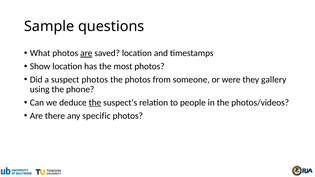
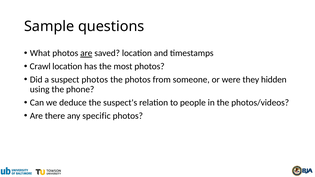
Show: Show -> Crawl (40, 66)
gallery: gallery -> hidden (274, 80)
the underline: present -> none (95, 103)
